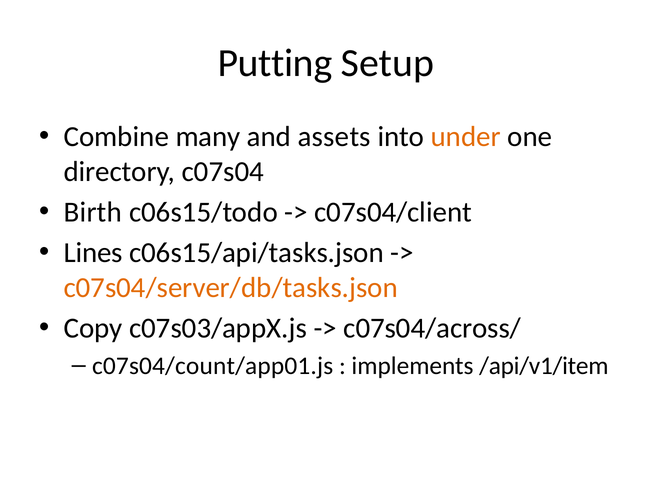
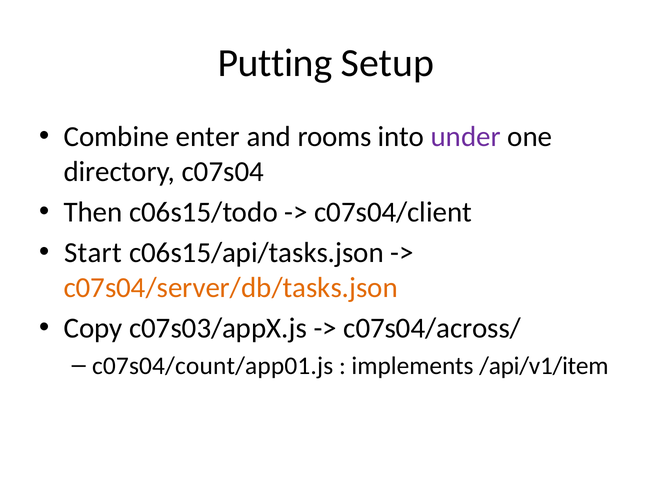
many: many -> enter (208, 137)
assets: assets -> rooms (334, 137)
under colour: orange -> purple (466, 137)
Birth: Birth -> Then (93, 212)
Lines: Lines -> Start (93, 253)
